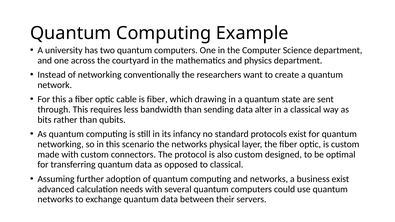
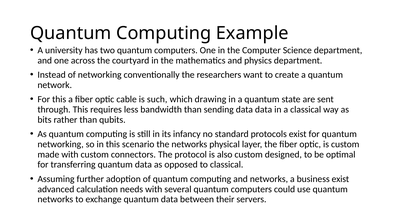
is fiber: fiber -> such (157, 99)
data alter: alter -> data (264, 110)
